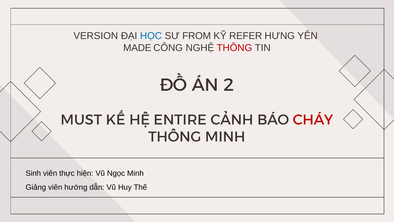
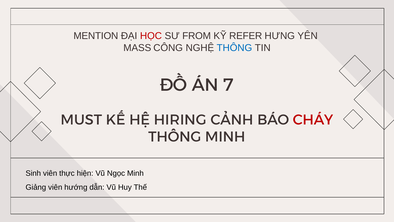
VERSION: VERSION -> MENTION (96, 36)
HỌC colour: blue -> red (151, 36)
MADE: MADE -> MASS (137, 48)
THÔNG colour: red -> blue (234, 48)
2: 2 -> 7 (229, 85)
ENTIRE: ENTIRE -> HIRING (180, 120)
